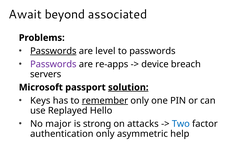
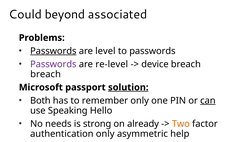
Await: Await -> Could (25, 14)
re-apps: re-apps -> re-level (112, 64)
servers: servers -> breach (46, 74)
Keys: Keys -> Both (40, 100)
remember underline: present -> none (105, 100)
can underline: none -> present (208, 100)
Replayed: Replayed -> Speaking (68, 110)
major: major -> needs (58, 124)
attacks: attacks -> already (143, 124)
Two colour: blue -> orange (181, 124)
